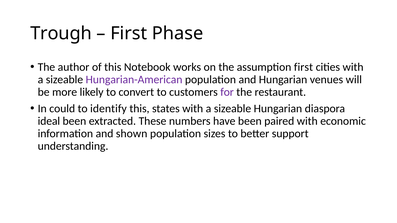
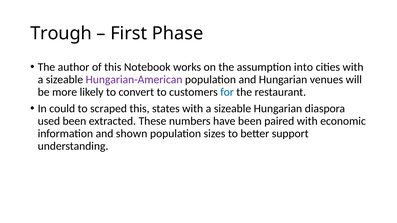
assumption first: first -> into (303, 67)
for colour: purple -> blue (227, 92)
identify: identify -> scraped (109, 109)
ideal: ideal -> used (49, 121)
